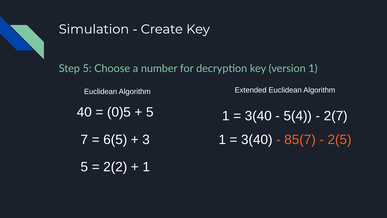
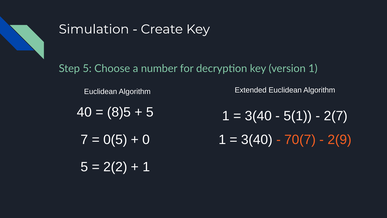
0)5: 0)5 -> 8)5 (119, 112)
5(4: 5(4 -> 5(1 (298, 116)
6(5: 6(5 -> 0(5 (115, 139)
3: 3 -> 0 (146, 139)
85(7: 85(7 -> 70(7 (300, 139)
2(5: 2(5 -> 2(9 (340, 139)
